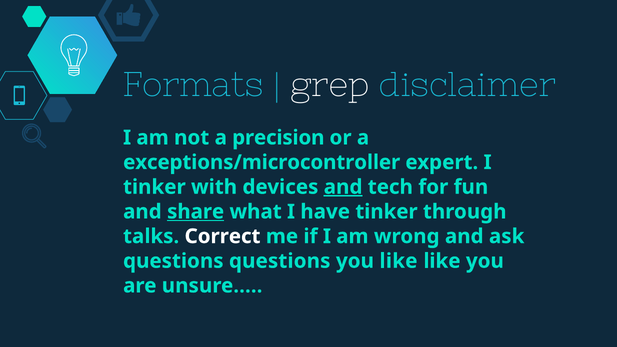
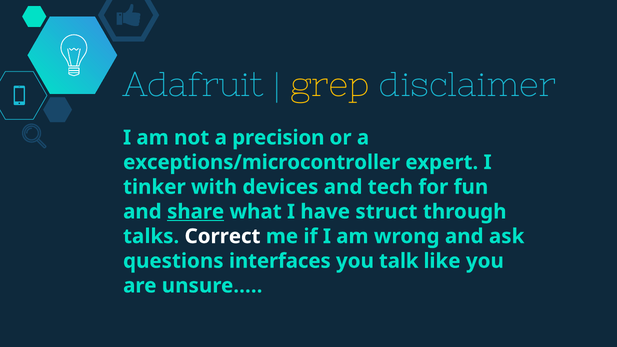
Formats: Formats -> Adafruit (193, 85)
grep colour: white -> yellow (330, 85)
and underline: present -> none (343, 187)
have tinker: tinker -> struct (386, 212)
questions questions: questions -> interfaces (280, 261)
you like: like -> talk (399, 261)
